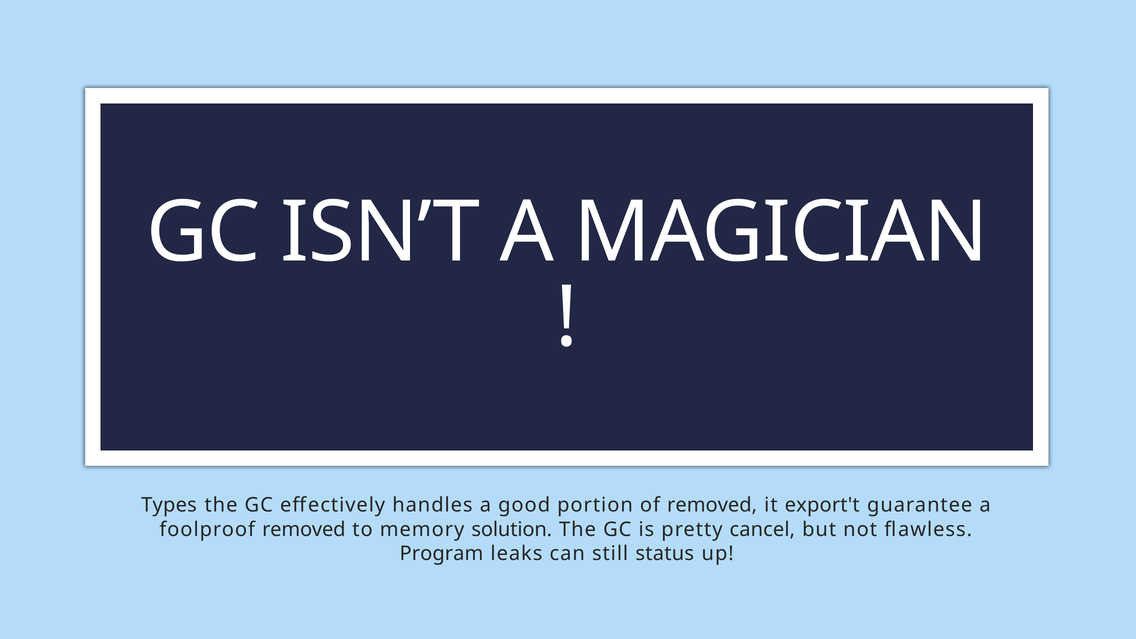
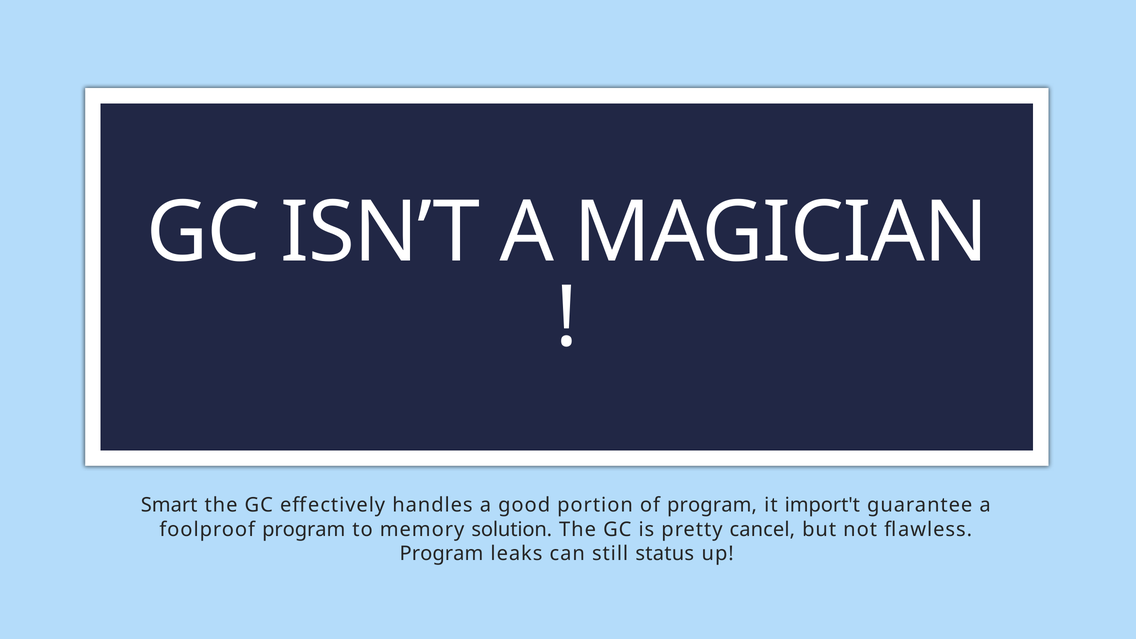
Types: Types -> Smart (169, 505)
of removed: removed -> program (712, 505)
export't: export't -> import't (822, 505)
foolproof removed: removed -> program (304, 529)
